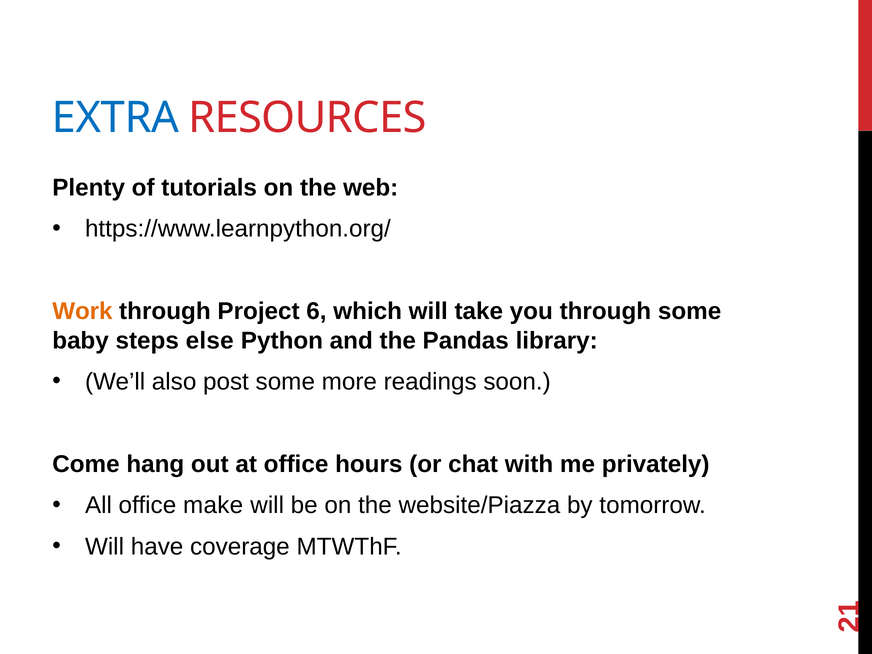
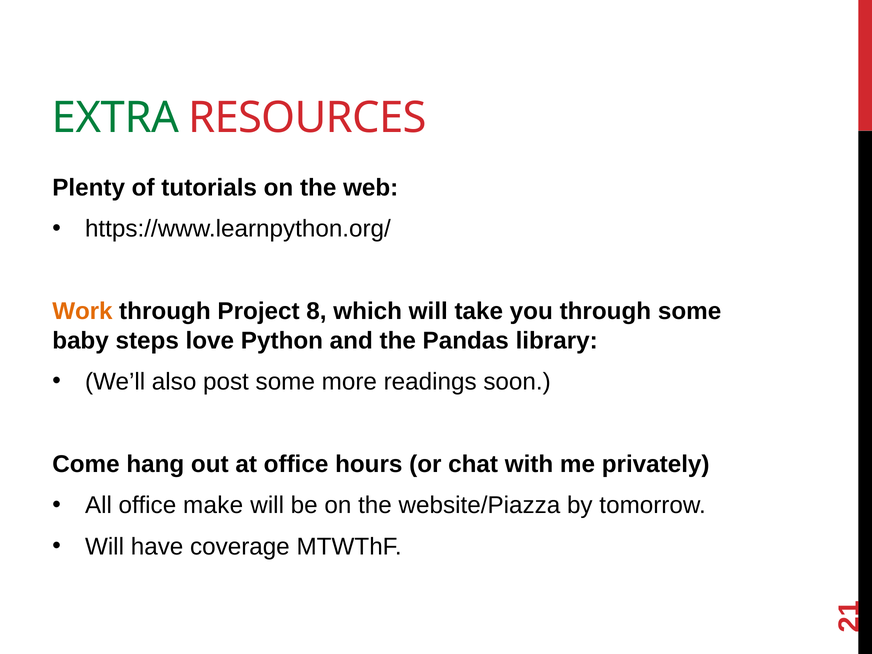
EXTRA colour: blue -> green (116, 118)
6: 6 -> 8 (316, 311)
else: else -> love (210, 341)
